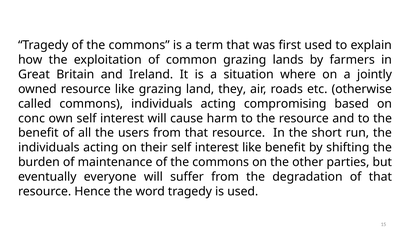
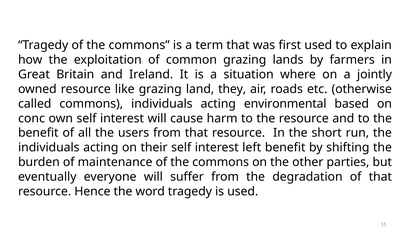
compromising: compromising -> environmental (285, 104)
interest like: like -> left (252, 148)
